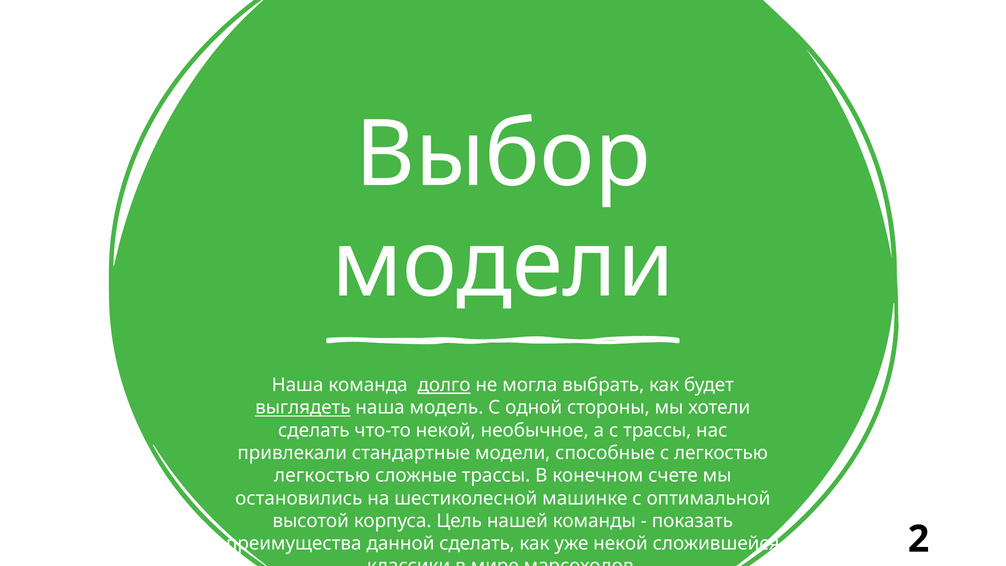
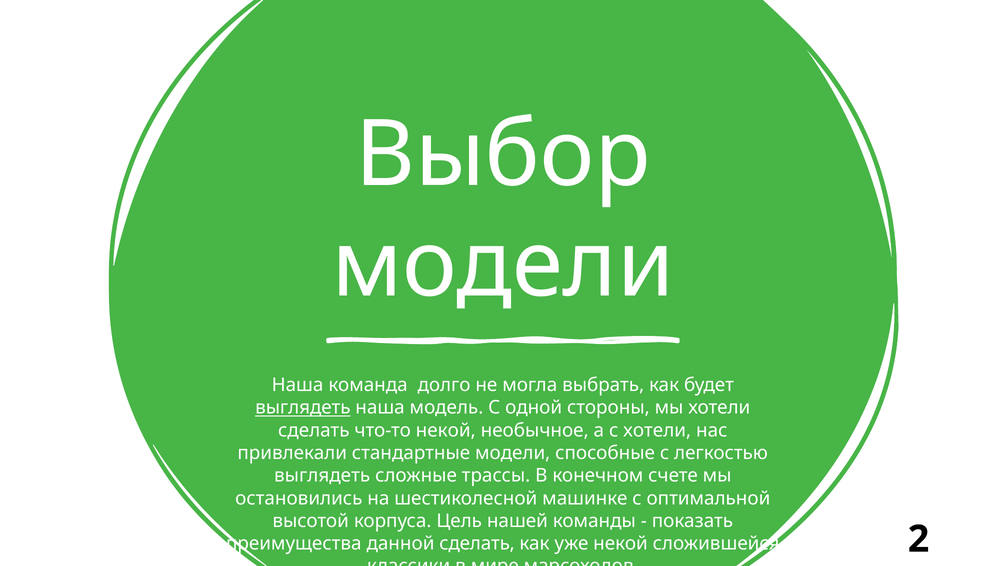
долго underline: present -> none (444, 385)
с трассы: трассы -> хотели (657, 430)
легкостью: легкостью -> выглядеть (322, 476)
